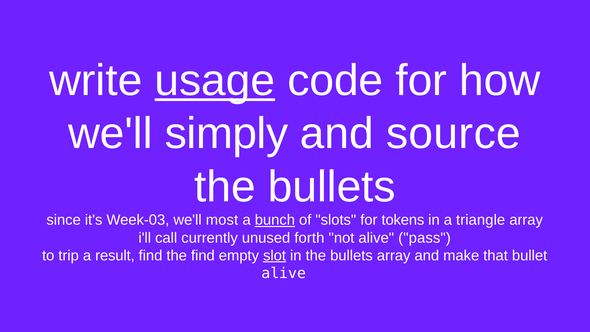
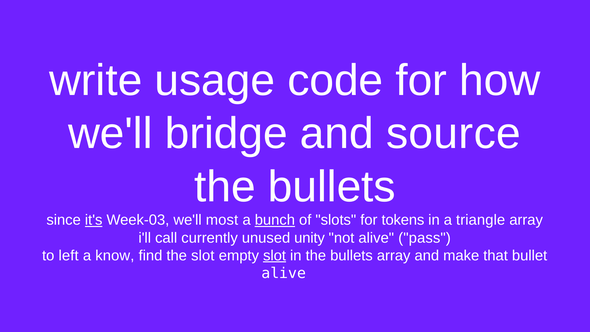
usage underline: present -> none (215, 81)
simply: simply -> bridge (226, 134)
it's underline: none -> present (94, 220)
forth: forth -> unity (310, 238)
trip: trip -> left (69, 255)
result: result -> know (115, 255)
the find: find -> slot (203, 255)
